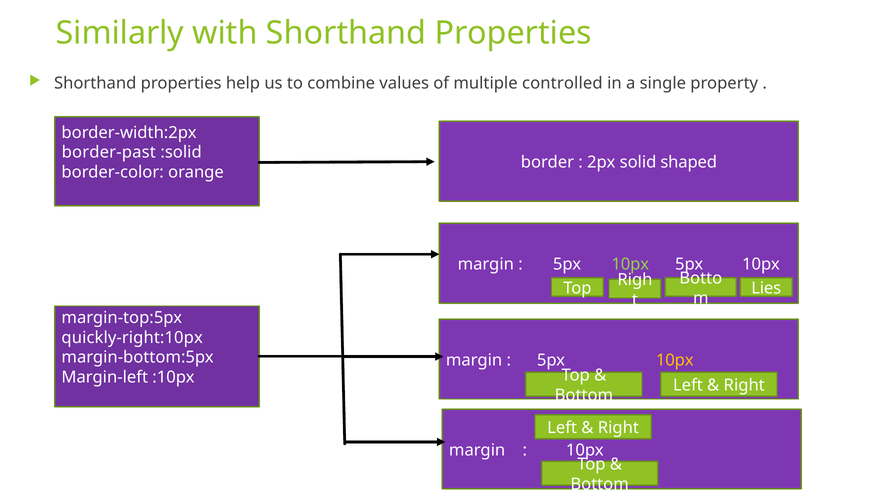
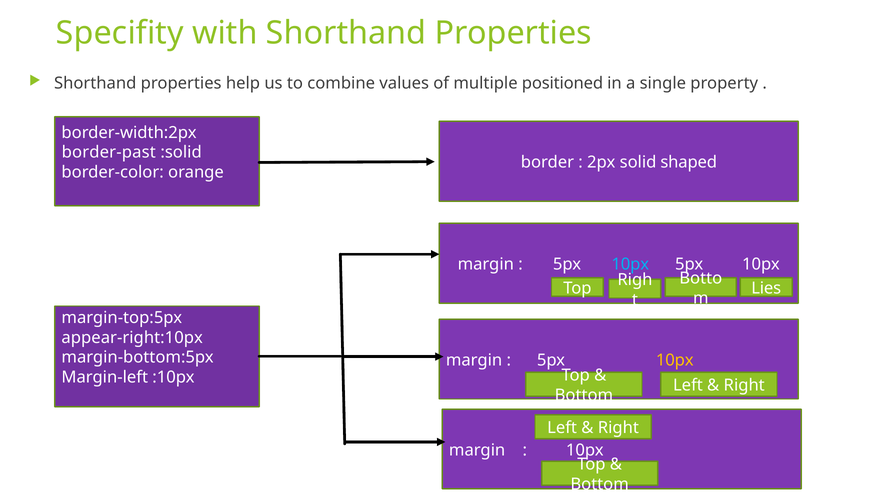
Similarly: Similarly -> Specifity (120, 33)
controlled: controlled -> positioned (563, 83)
10px colour: light green -> light blue (630, 264)
quickly-right:10px: quickly-right:10px -> appear-right:10px (132, 337)
